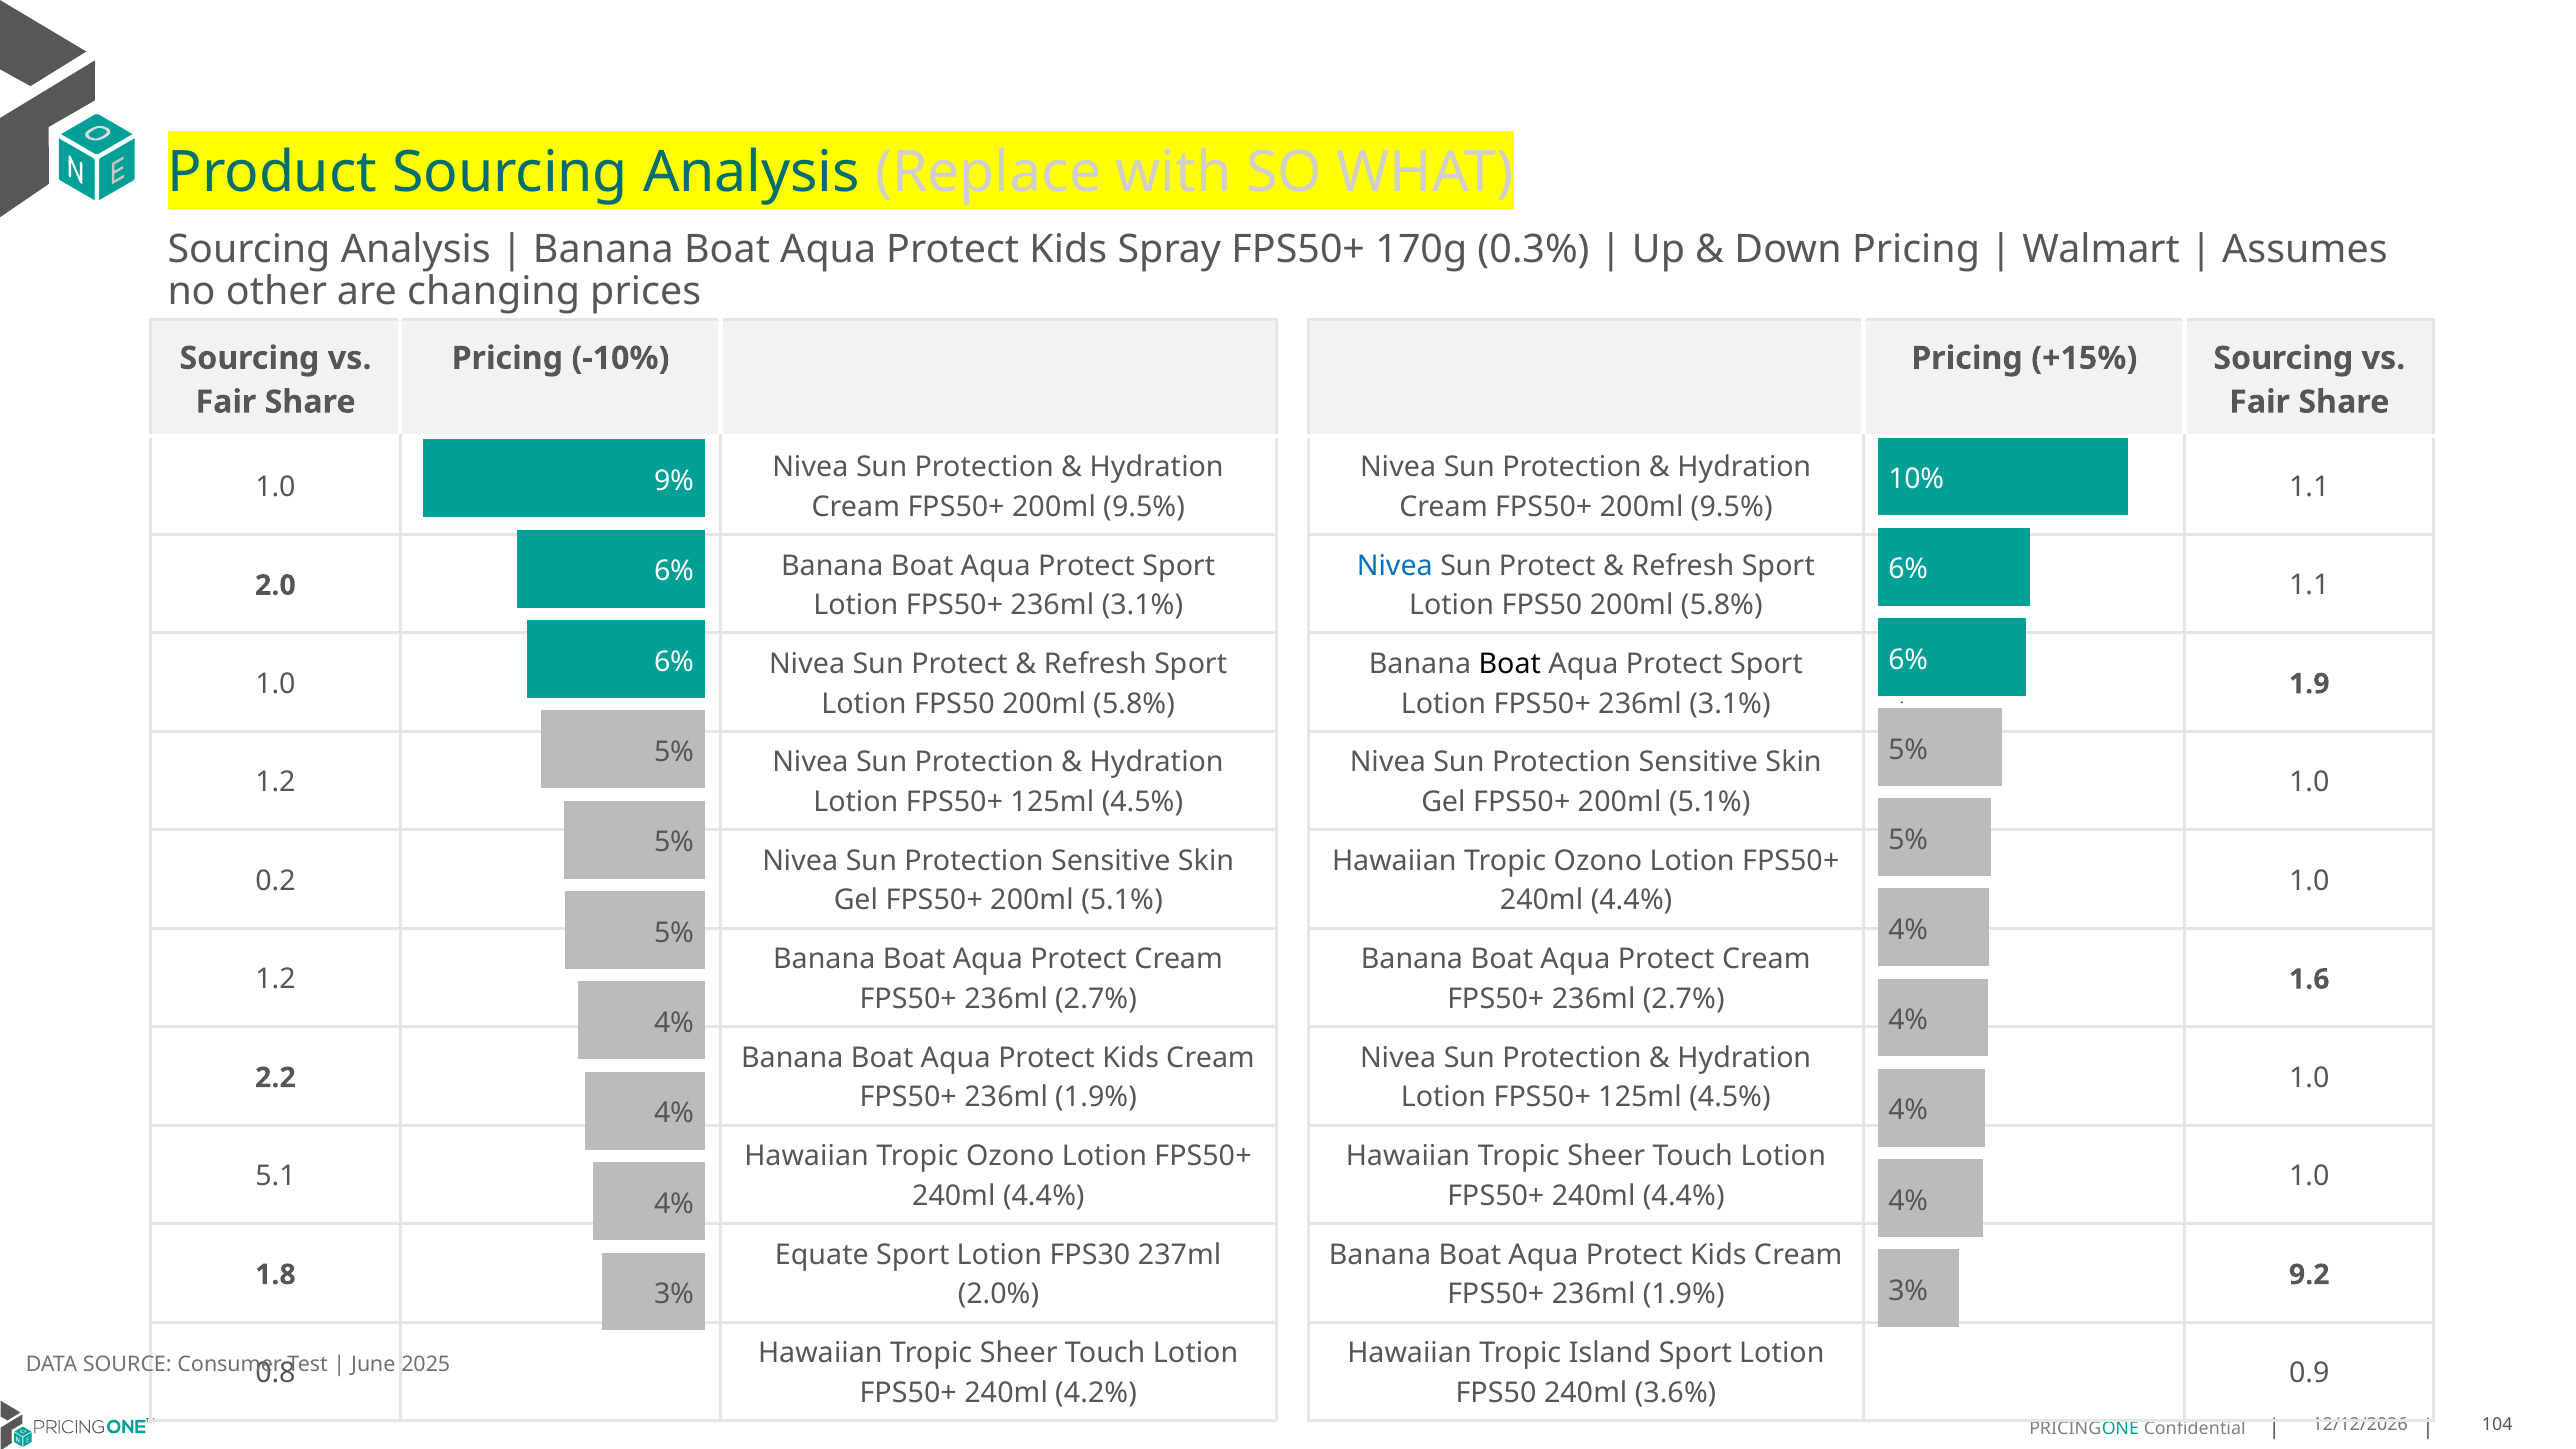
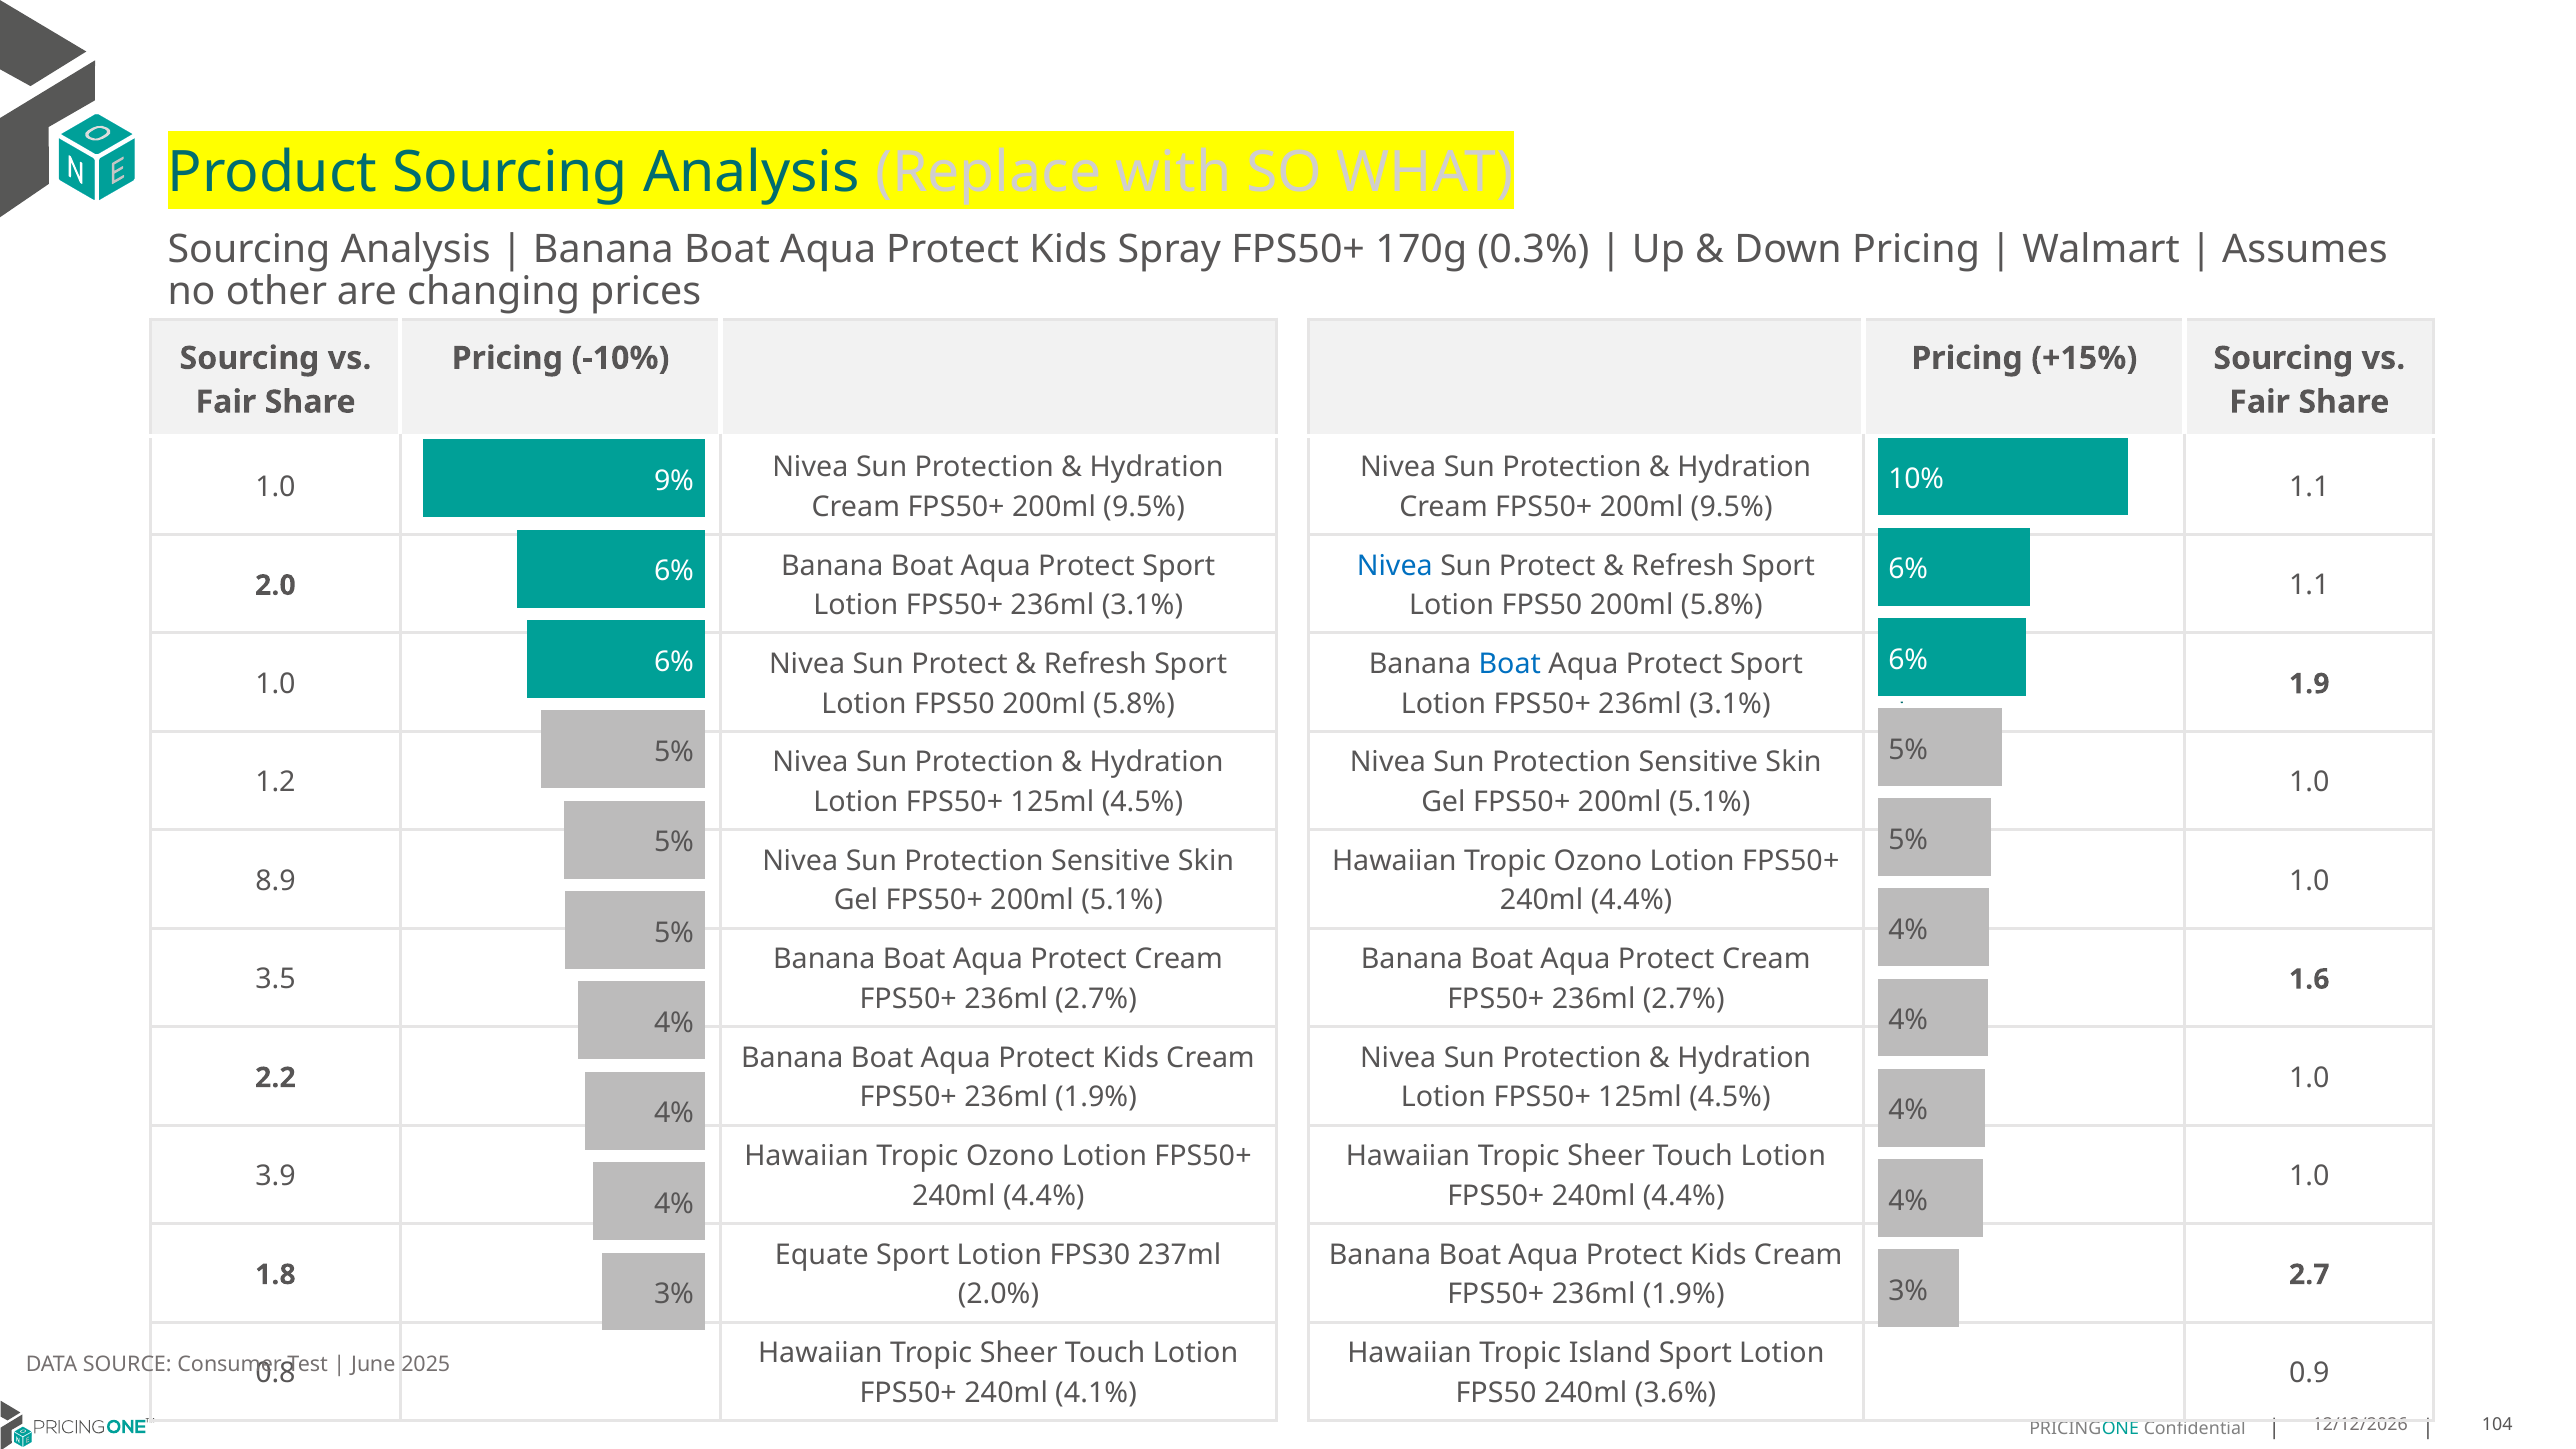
Boat colour: black -> blue (1510, 664)
0.2: 0.2 -> 8.9 (275, 881)
1.2: 1.2 -> 3.5 (275, 979)
5.1: 5.1 -> 3.9 (275, 1176)
9.2: 9.2 -> 2.7 (2309, 1275)
4.2%: 4.2% -> 4.1% (1096, 1393)
